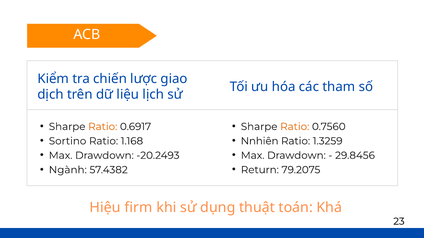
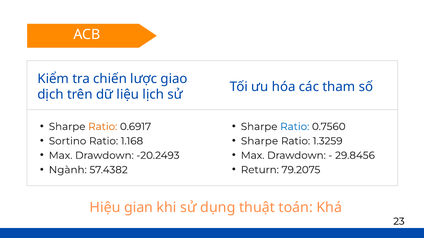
Ratio colour: orange -> blue (295, 127)
Nnhiên: Nnhiên -> Sharpe (260, 141)
firm: firm -> gian (139, 208)
